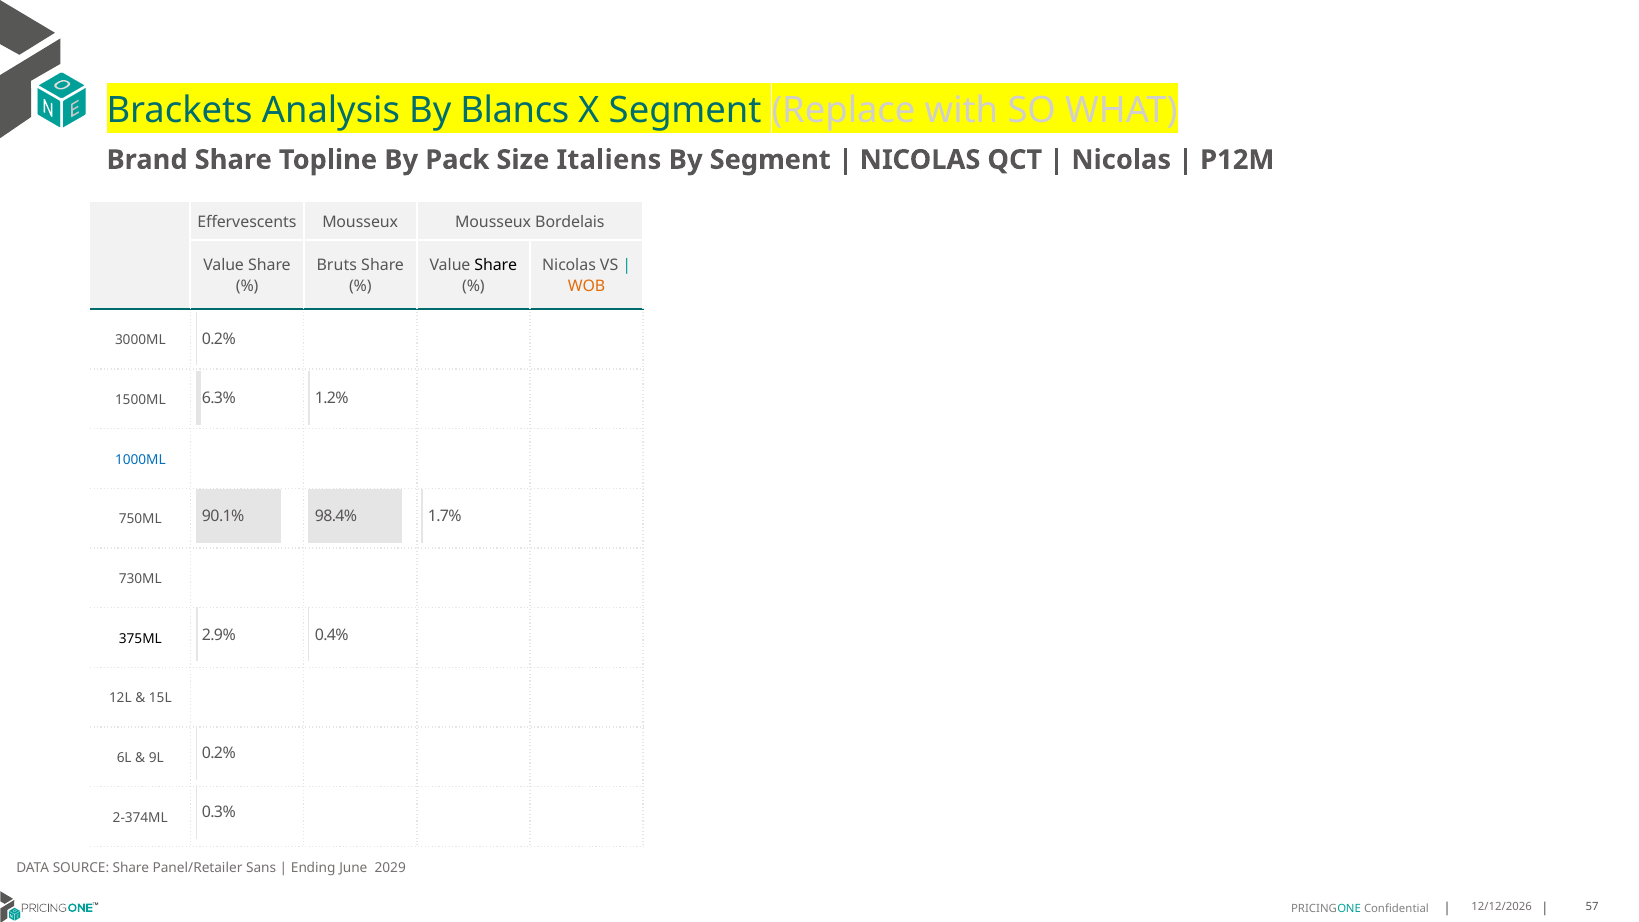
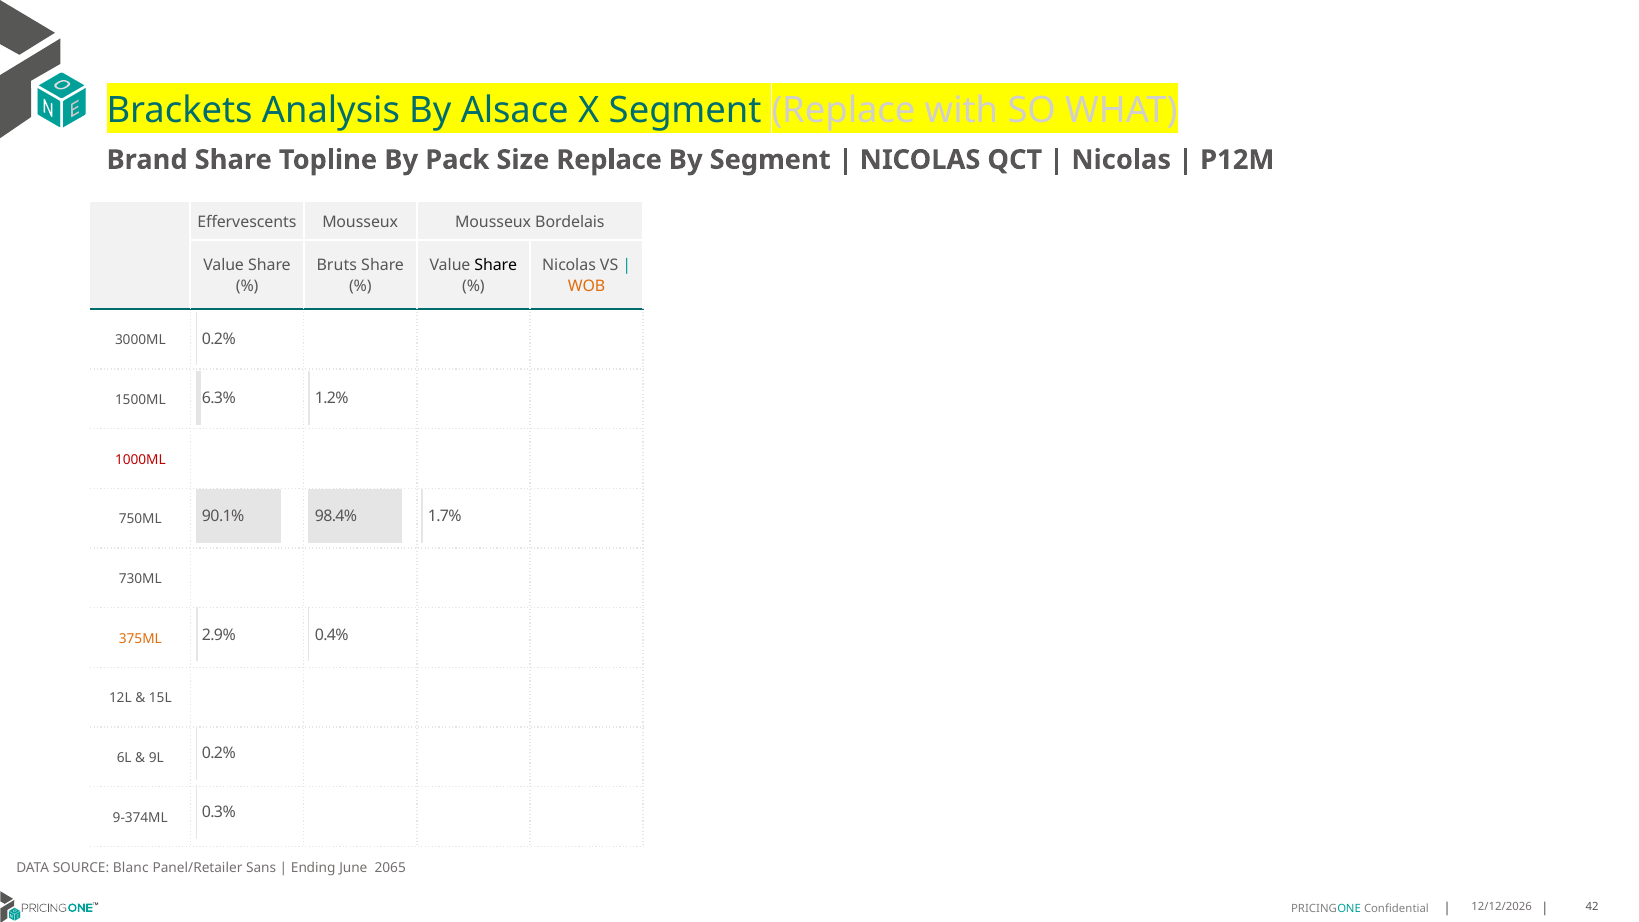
Blancs: Blancs -> Alsace (515, 110)
Size Italiens: Italiens -> Replace (609, 160)
1000ML colour: blue -> red (140, 460)
375ML colour: black -> orange (140, 639)
2-374ML: 2-374ML -> 9-374ML (140, 818)
SOURCE Share: Share -> Blanc (131, 868)
2029: 2029 -> 2065 (390, 868)
57: 57 -> 42 (1592, 906)
